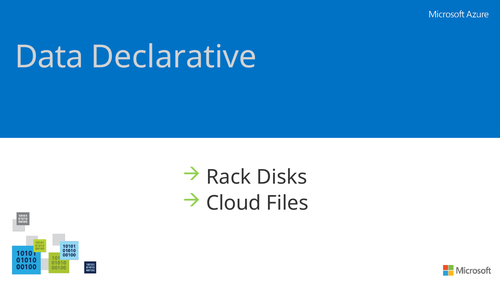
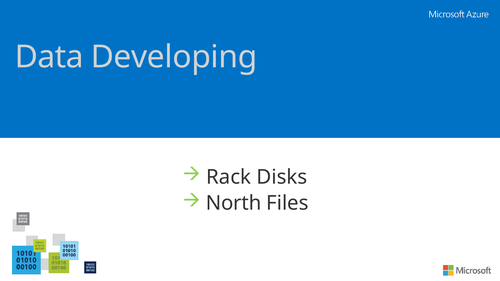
Declarative: Declarative -> Developing (174, 57)
Cloud: Cloud -> North (234, 203)
